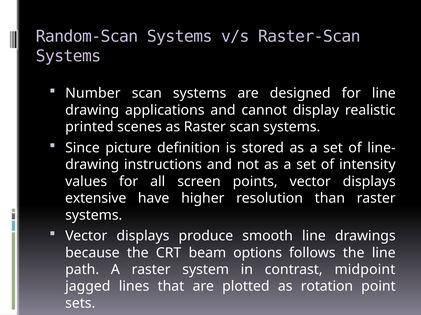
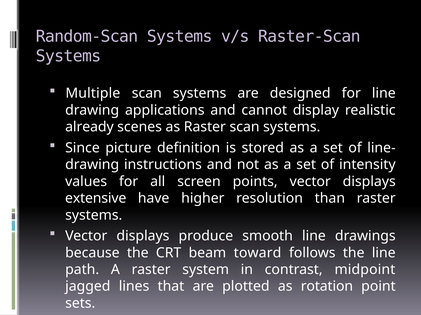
Number: Number -> Multiple (93, 94)
printed: printed -> already (89, 127)
options: options -> toward (258, 253)
